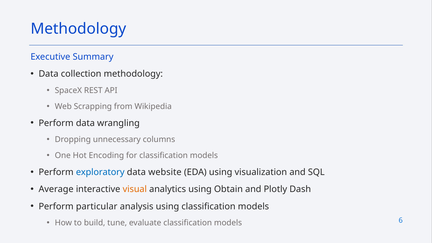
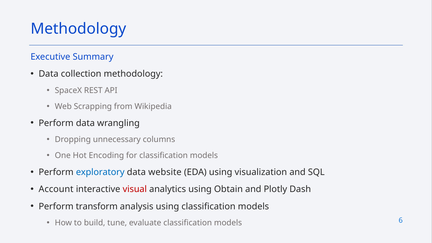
Average: Average -> Account (56, 189)
visual colour: orange -> red (135, 189)
particular: particular -> transform (97, 206)
